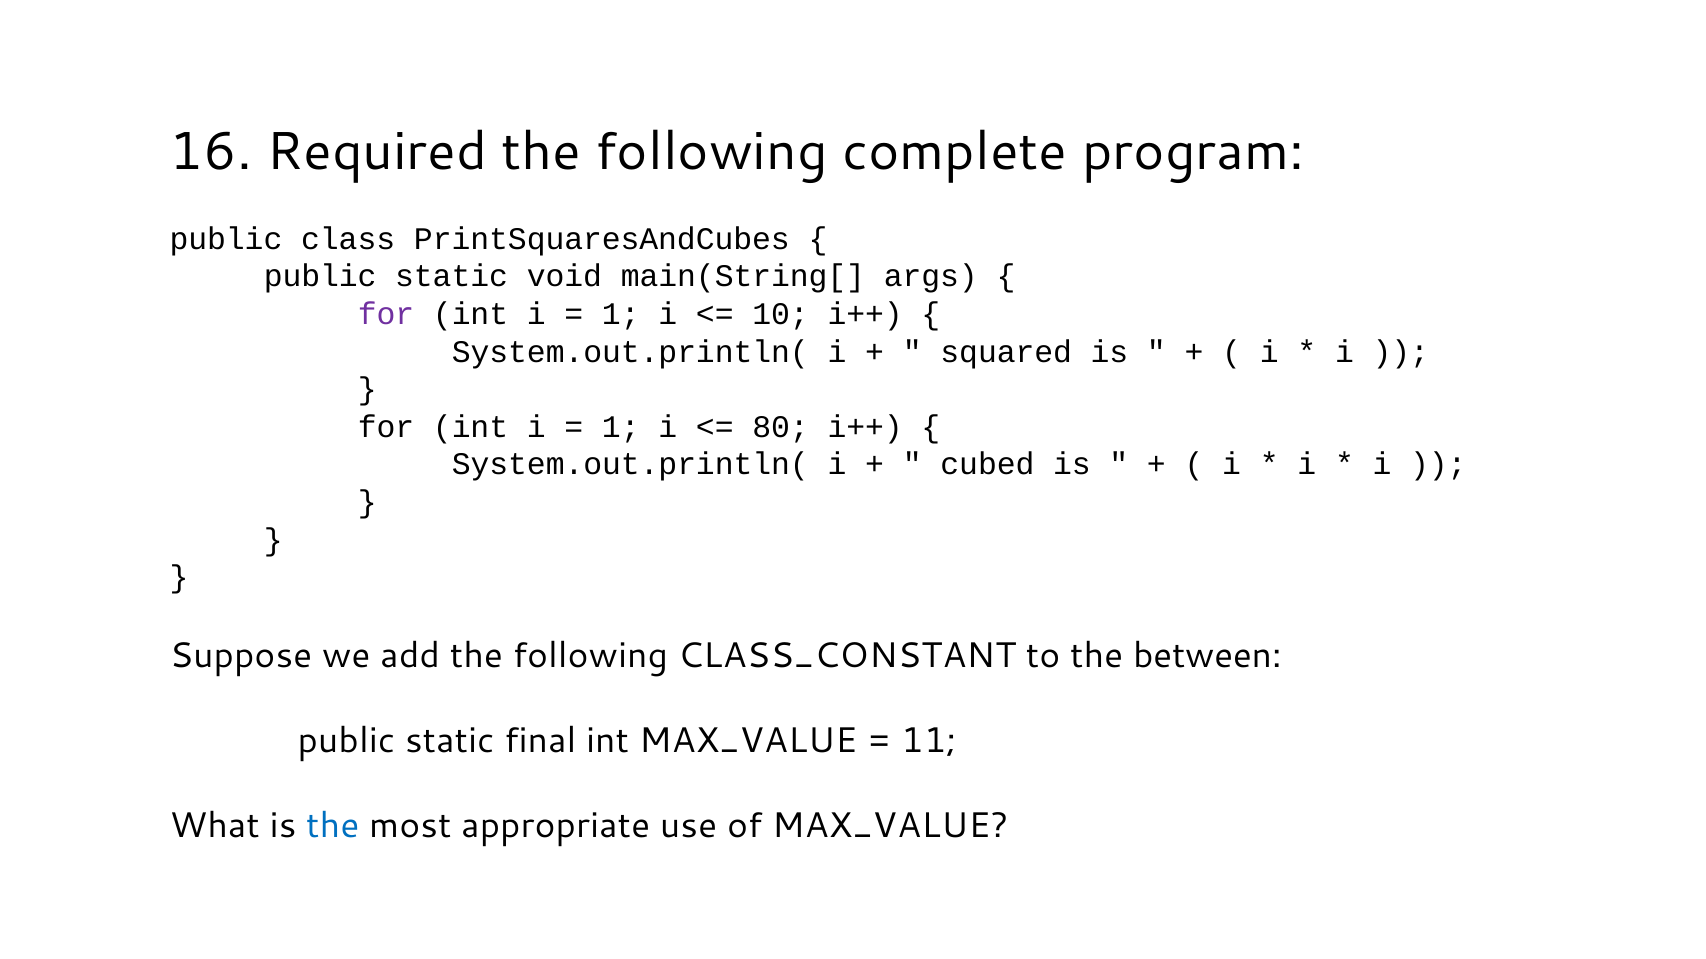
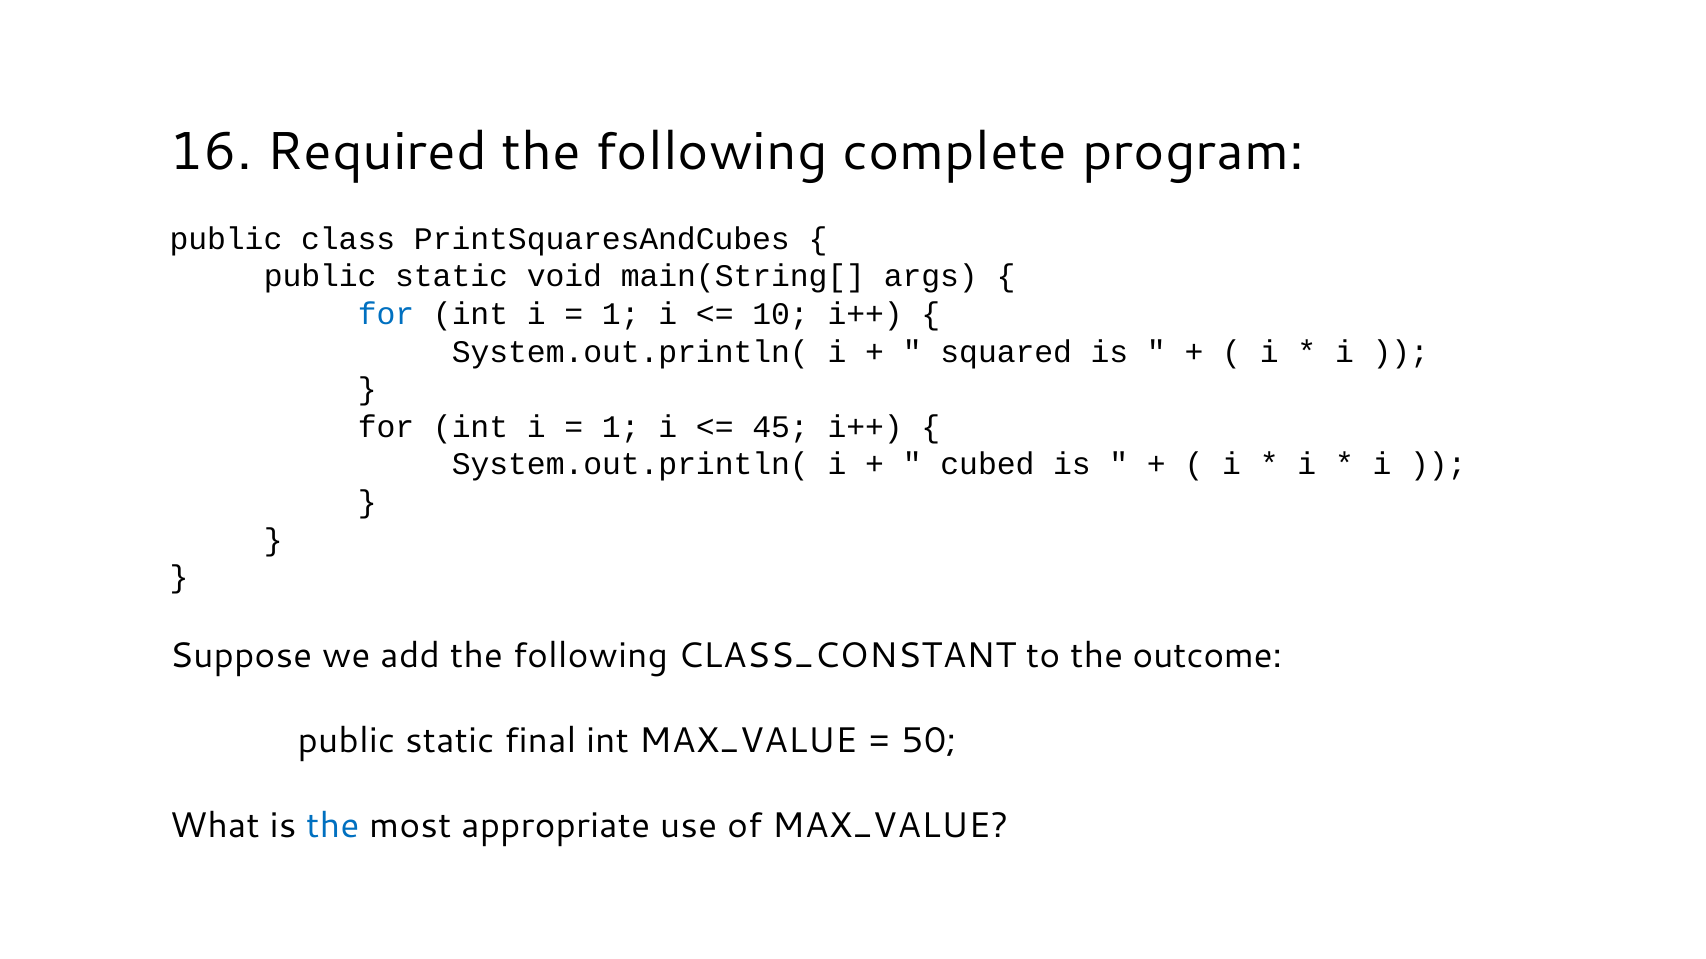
for colour: purple -> blue (386, 314)
80: 80 -> 45 (781, 427)
between: between -> outcome (1207, 656)
11: 11 -> 50 (929, 741)
